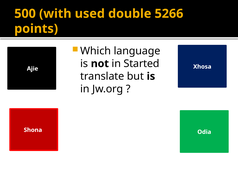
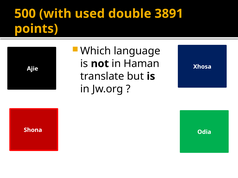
5266: 5266 -> 3891 (169, 14)
Started: Started -> Haman (142, 64)
